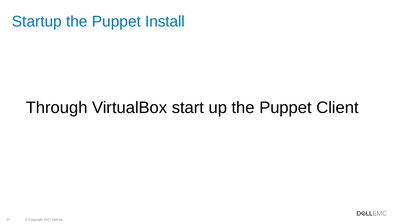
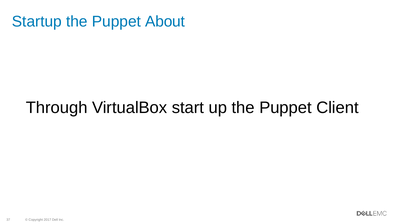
Install: Install -> About (165, 22)
